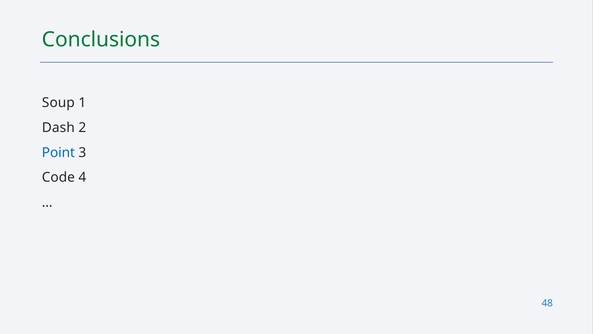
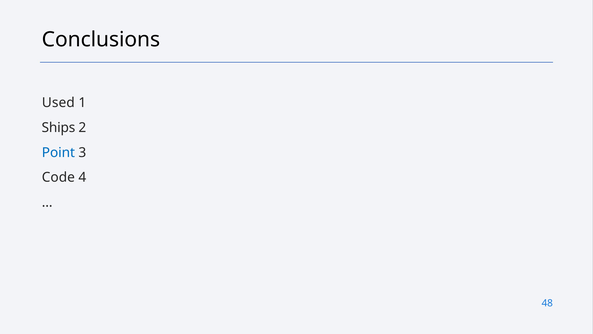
Conclusions colour: green -> black (101, 40)
Soup: Soup -> Used (58, 102)
Dash: Dash -> Ships (58, 127)
